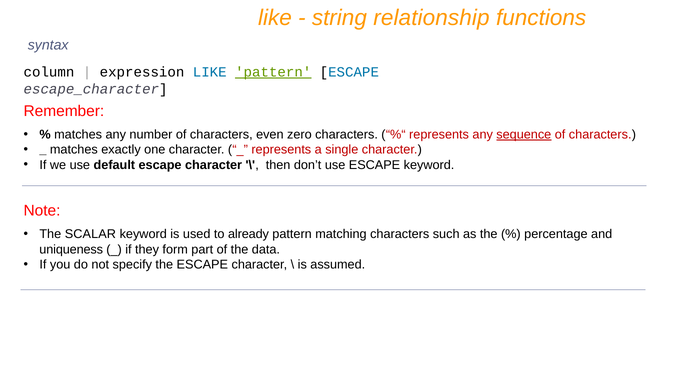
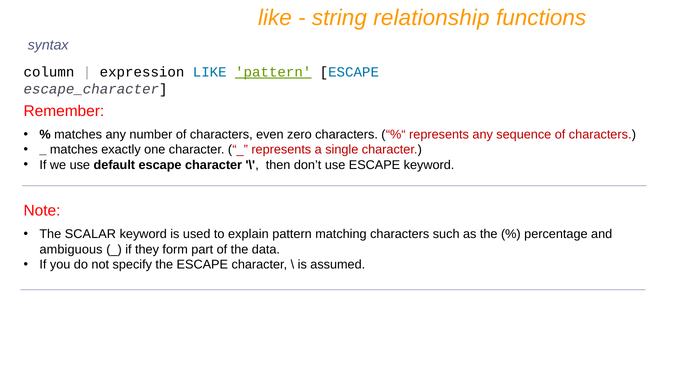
sequence underline: present -> none (524, 135)
already: already -> explain (248, 234)
uniqueness: uniqueness -> ambiguous (71, 250)
